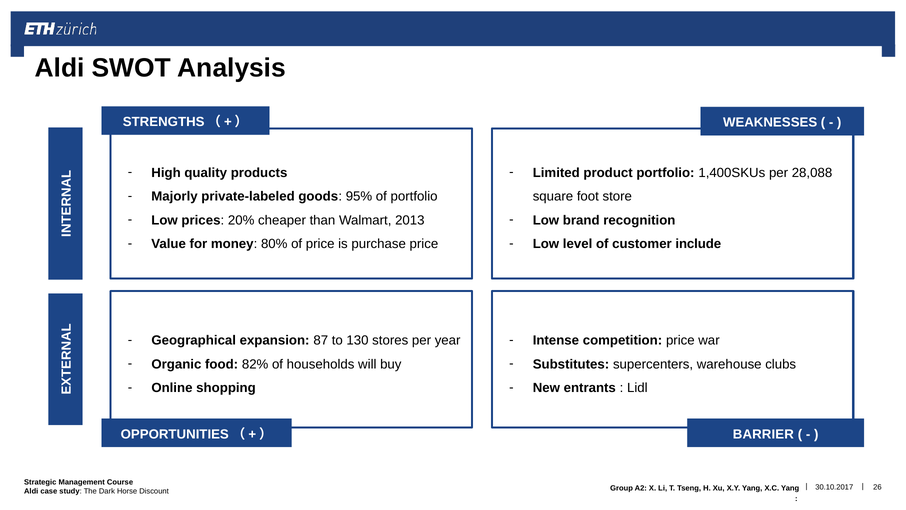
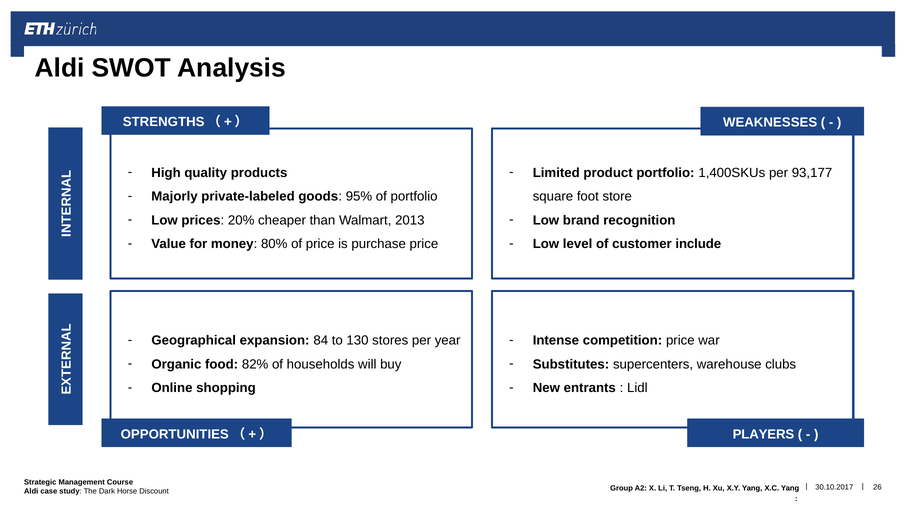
28,088: 28,088 -> 93,177 (812, 173)
87: 87 -> 84 (321, 340)
BARRIER: BARRIER -> PLAYERS (763, 434)
